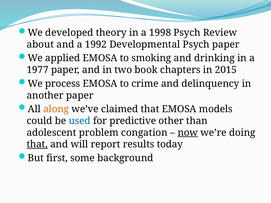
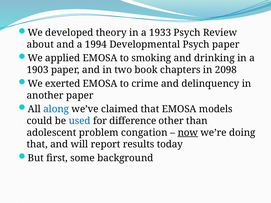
1998: 1998 -> 1933 (160, 33)
1992: 1992 -> 1994 (96, 45)
1977: 1977 -> 1903 (38, 70)
2015: 2015 -> 2098 (226, 70)
process: process -> exerted (63, 84)
along colour: orange -> blue (56, 109)
predictive: predictive -> difference (133, 121)
that underline: present -> none (37, 145)
